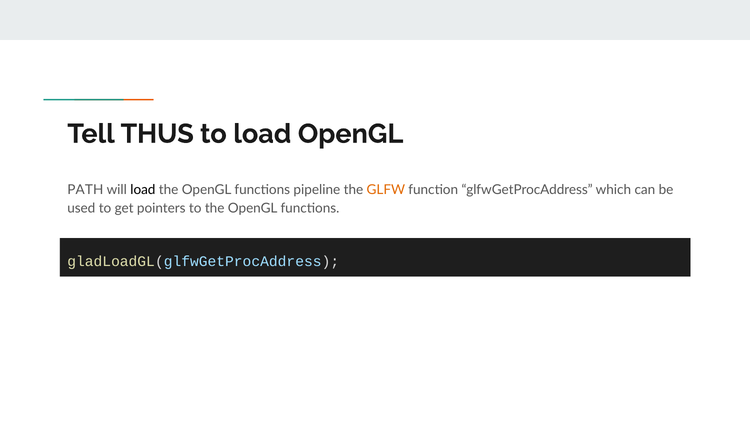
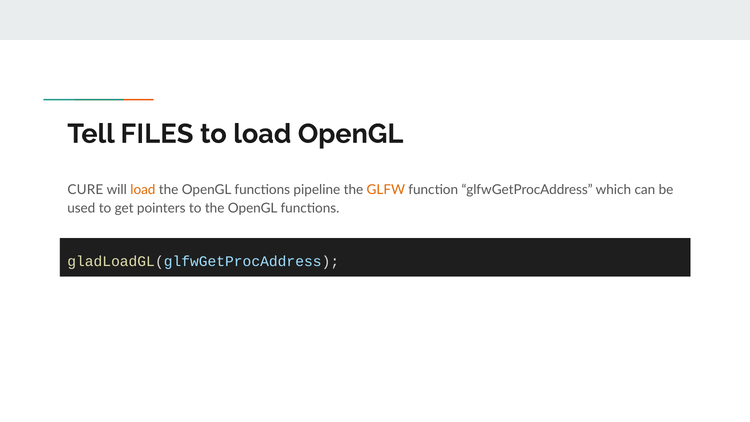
THUS: THUS -> FILES (157, 134)
PATH: PATH -> CURE (85, 190)
load colour: black -> orange (143, 190)
